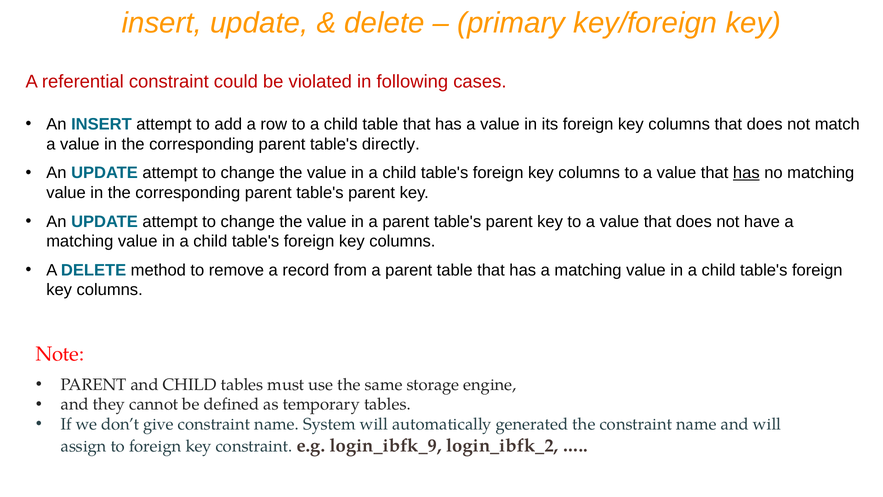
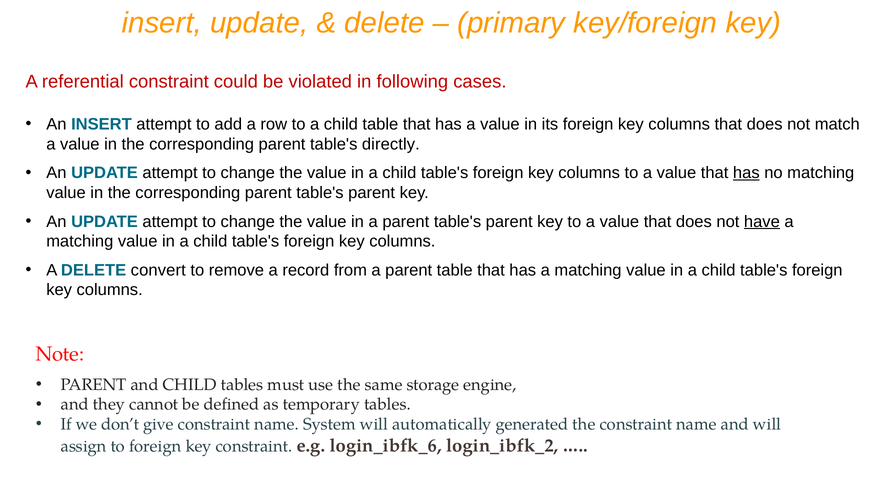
have underline: none -> present (762, 221)
method: method -> convert (158, 270)
login_ibfk_9: login_ibfk_9 -> login_ibfk_6 (386, 445)
